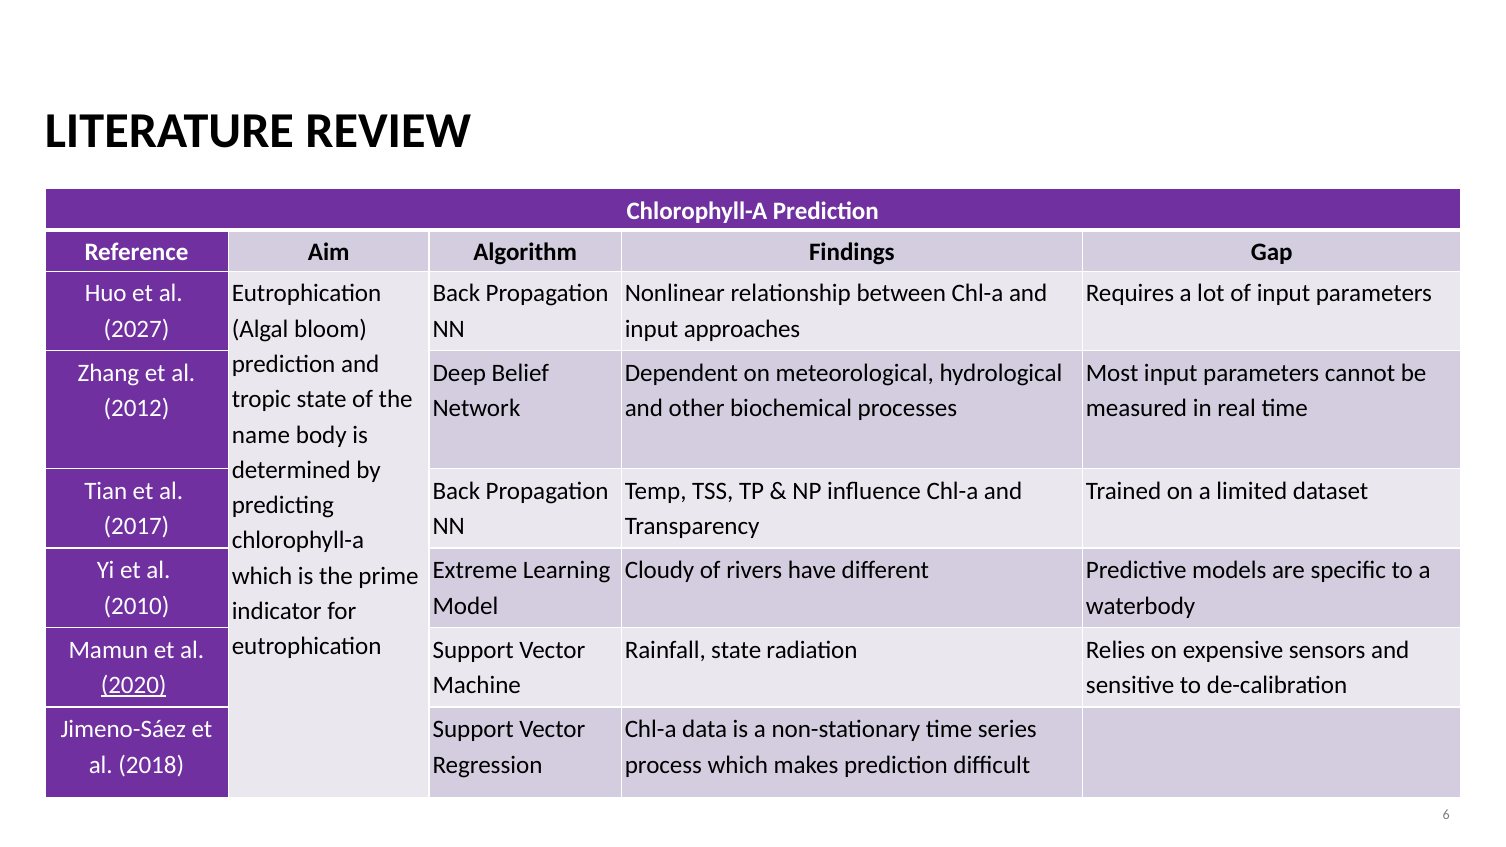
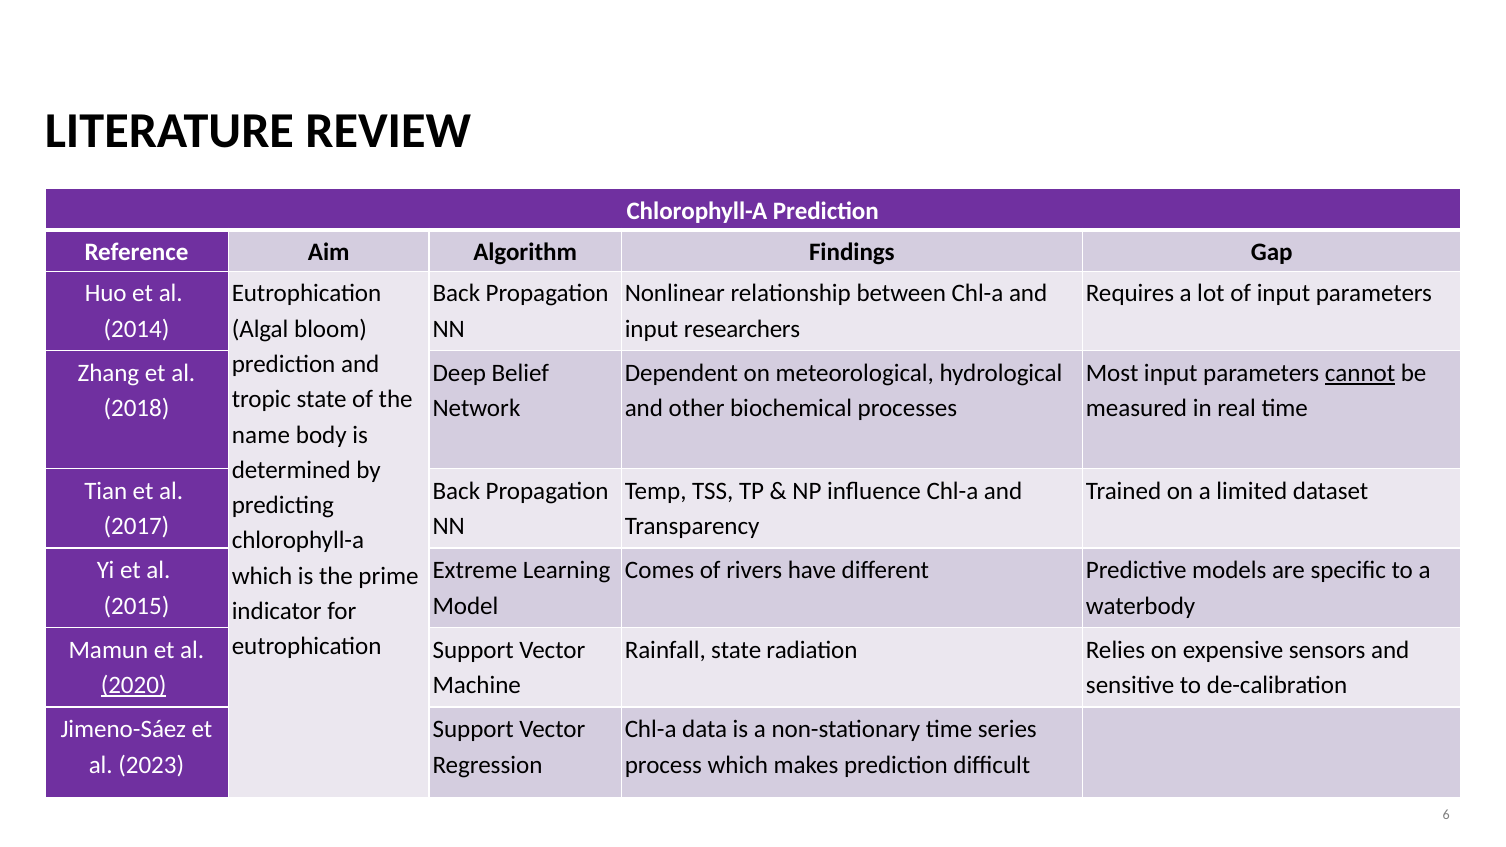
2027: 2027 -> 2014 (137, 329)
approaches: approaches -> researchers (742, 329)
cannot underline: none -> present (1360, 373)
2012: 2012 -> 2018 (137, 409)
Cloudy: Cloudy -> Comes (659, 571)
2010: 2010 -> 2015 (137, 606)
2018: 2018 -> 2023 (151, 765)
